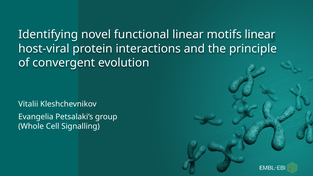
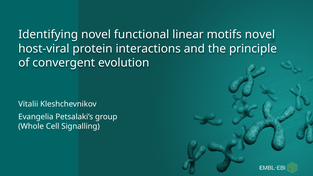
motifs linear: linear -> novel (260, 35)
